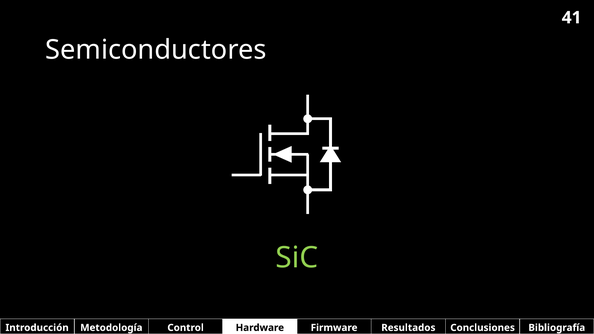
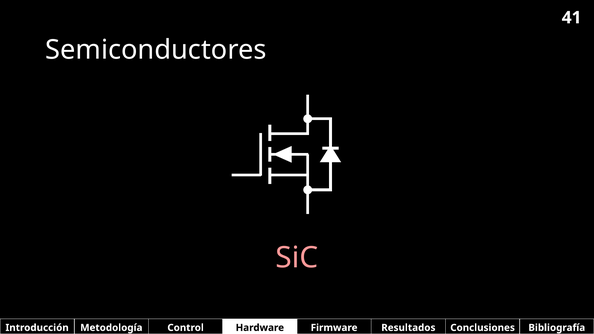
SiC colour: light green -> pink (297, 258)
